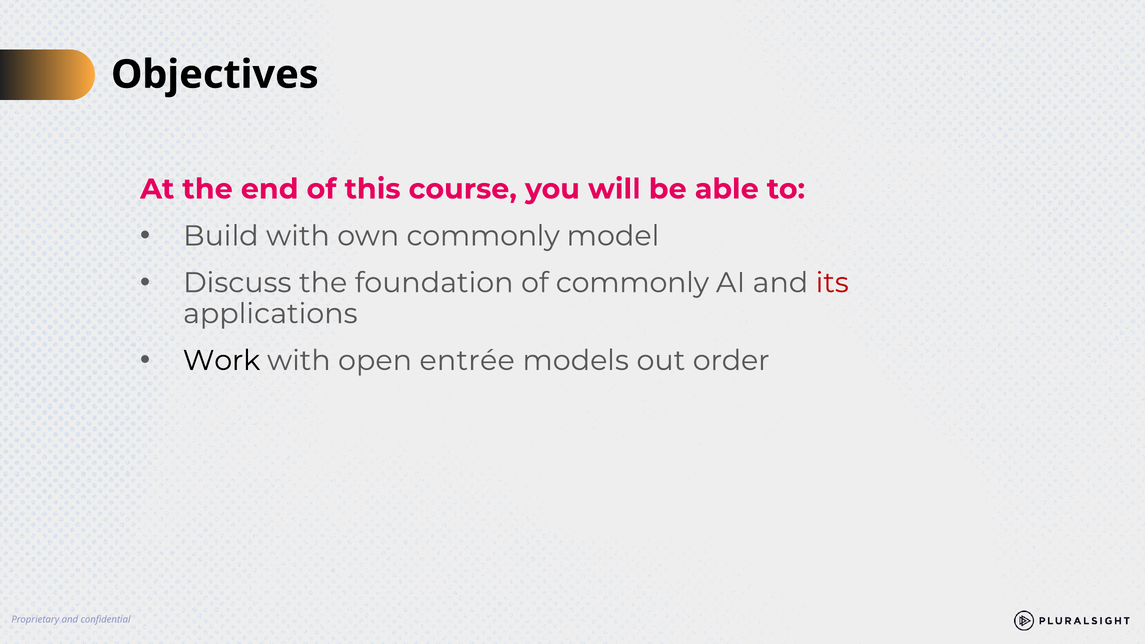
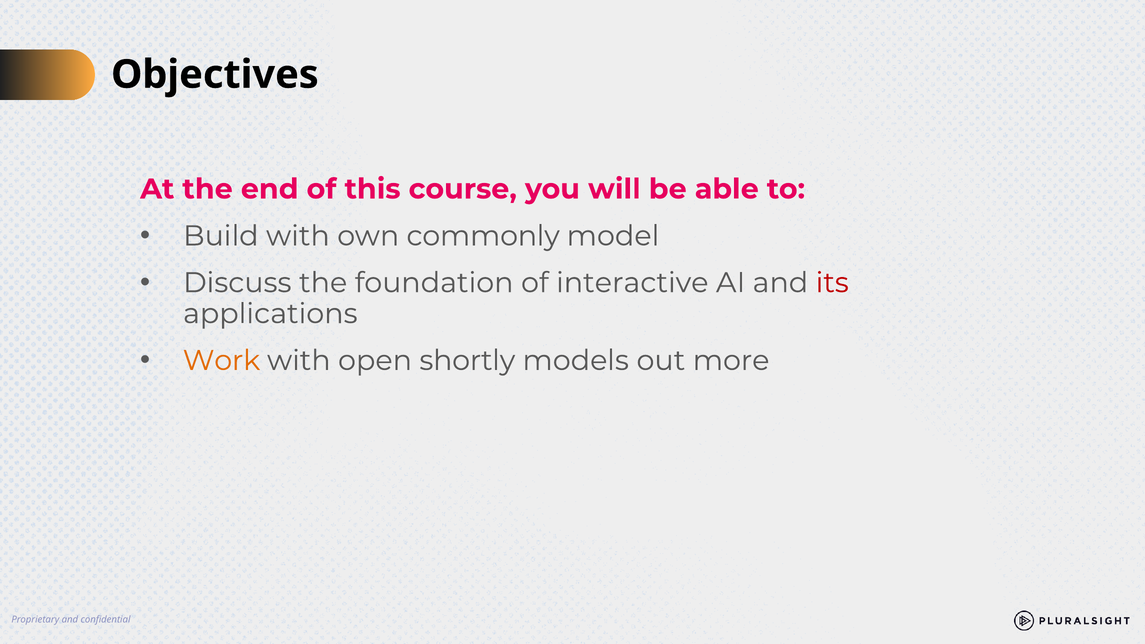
of commonly: commonly -> interactive (632, 283)
Work colour: black -> orange (221, 361)
entrée: entrée -> shortly (467, 361)
order: order -> more (731, 361)
